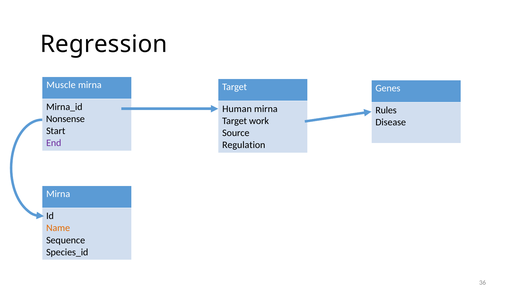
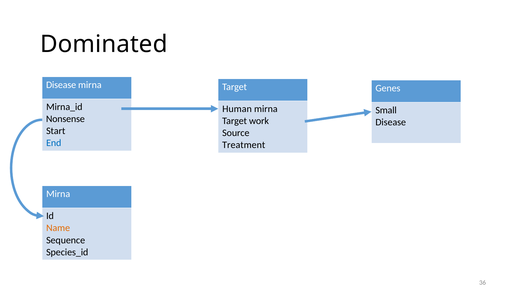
Regression: Regression -> Dominated (104, 44)
Muscle: Muscle -> Disease (61, 85)
Rules: Rules -> Small (386, 110)
End colour: purple -> blue (54, 143)
Regulation: Regulation -> Treatment (244, 145)
